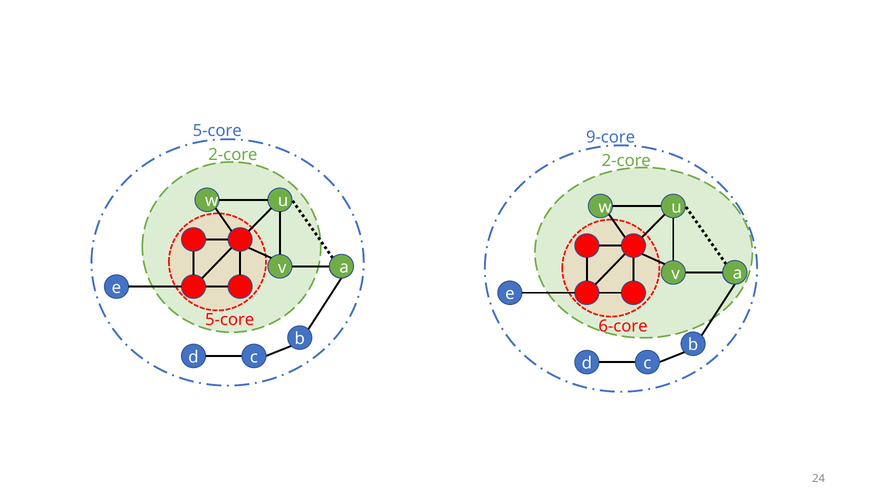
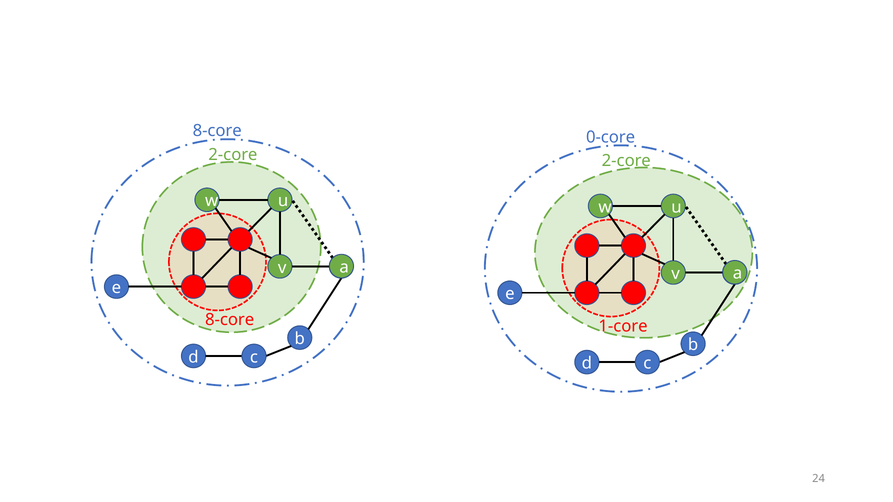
5-core: 5-core -> 8-core (217, 131)
9-core: 9-core -> 0-core (611, 137)
5-core: 5-core -> 8-core (230, 320)
6-core: 6-core -> 1-core (623, 326)
